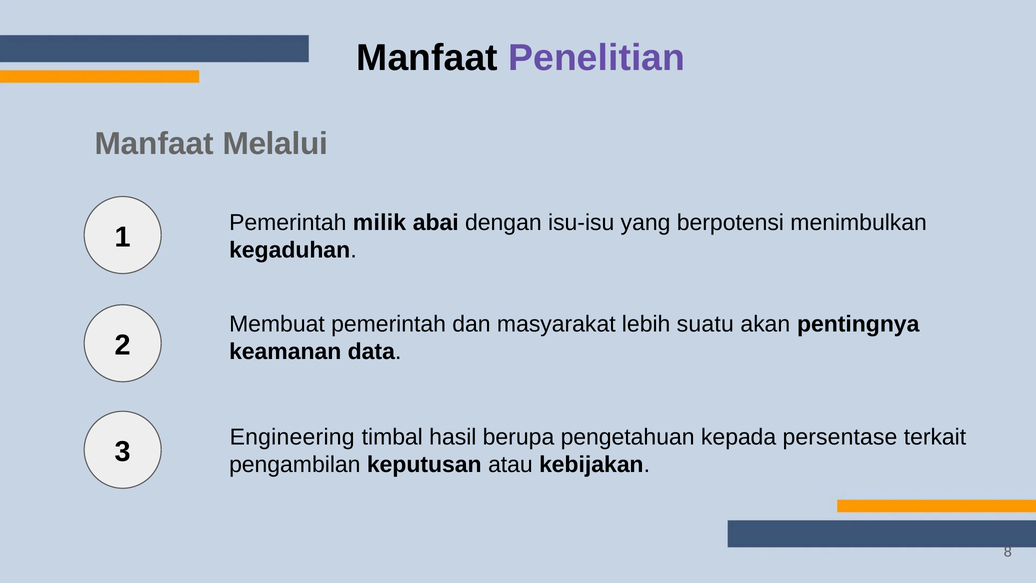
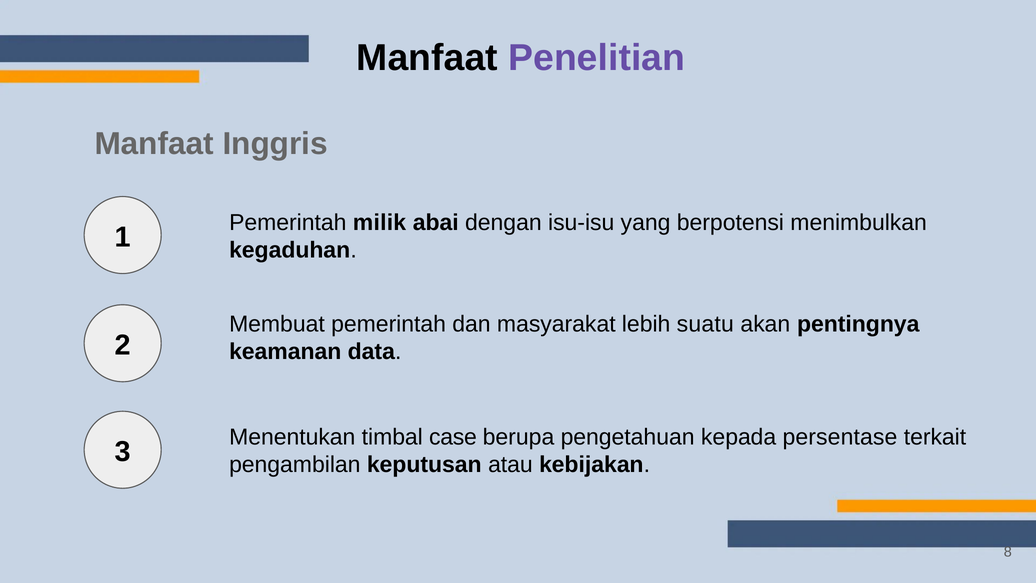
Melalui: Melalui -> Inggris (275, 144)
Engineering: Engineering -> Menentukan (292, 437)
hasil: hasil -> case (453, 437)
